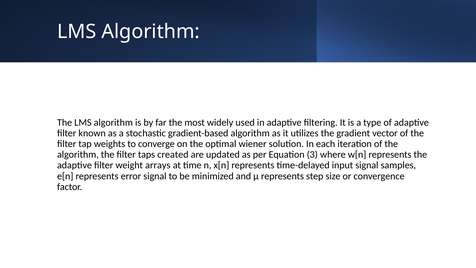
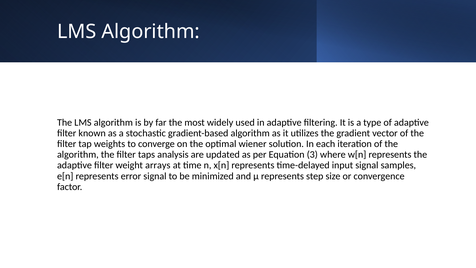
created: created -> analysis (173, 155)
